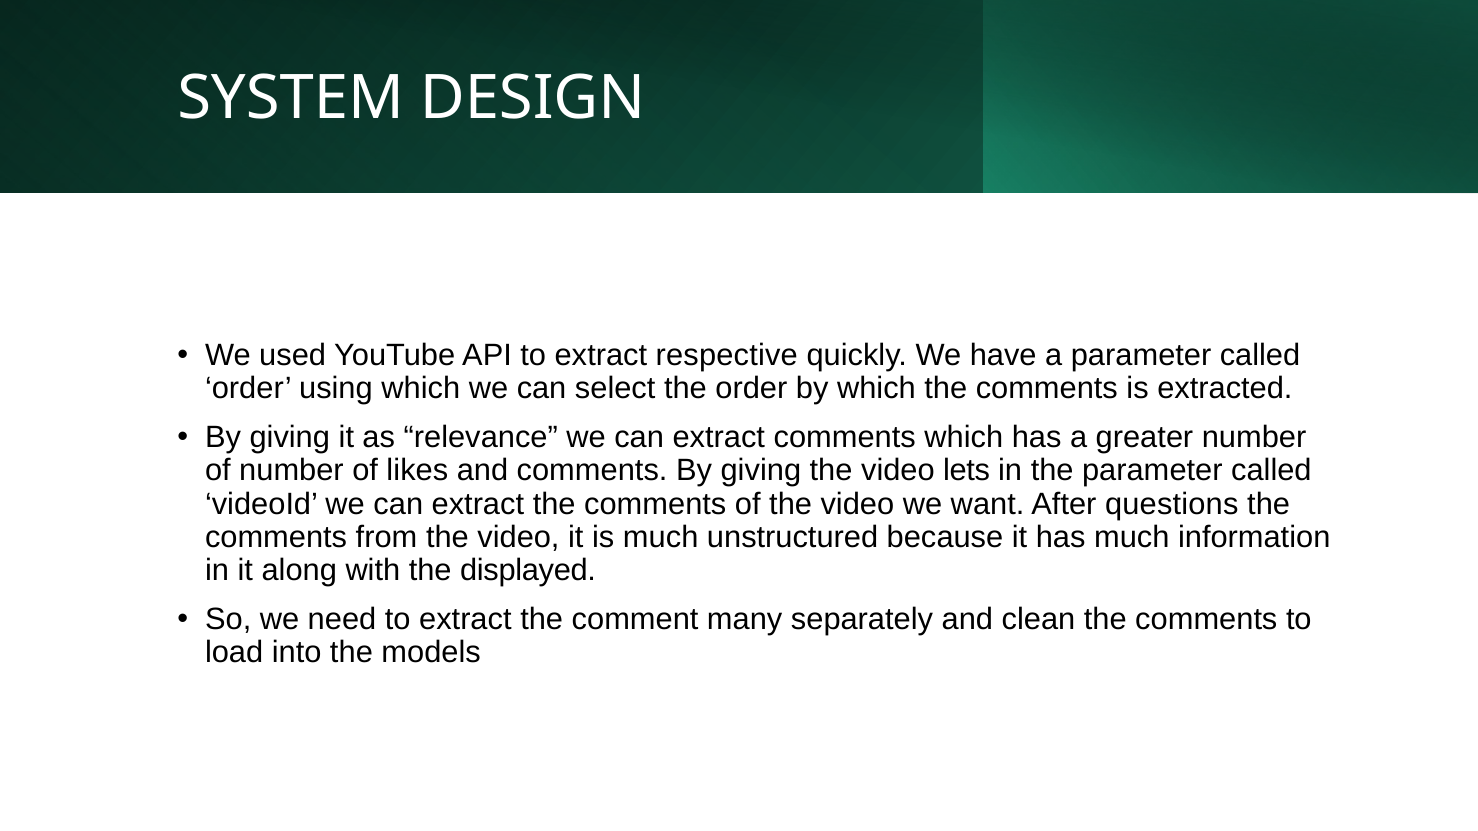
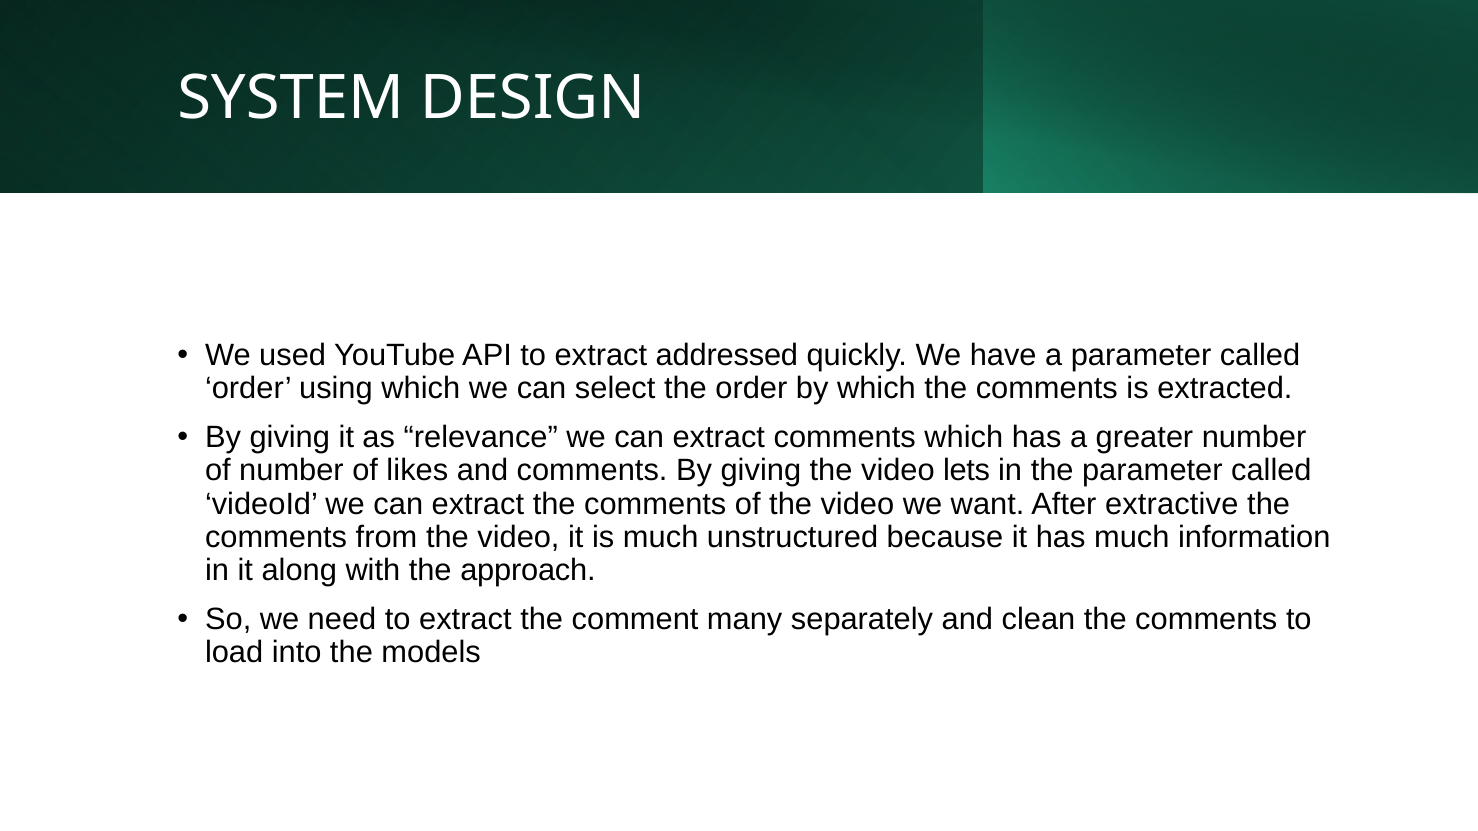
respective: respective -> addressed (727, 356)
questions: questions -> extractive (1172, 504)
displayed: displayed -> approach (528, 571)
